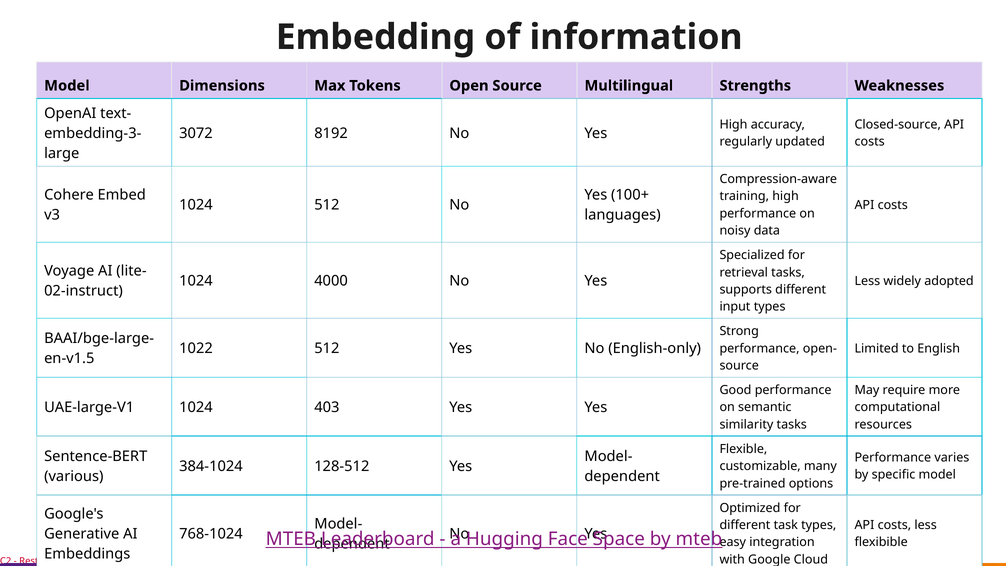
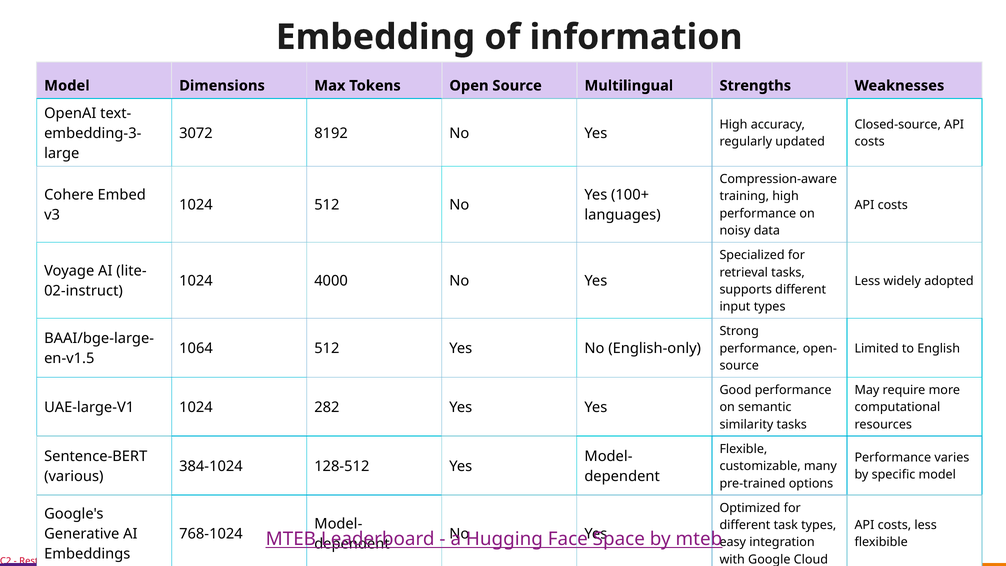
1022: 1022 -> 1064 (196, 348)
403: 403 -> 282 (327, 407)
